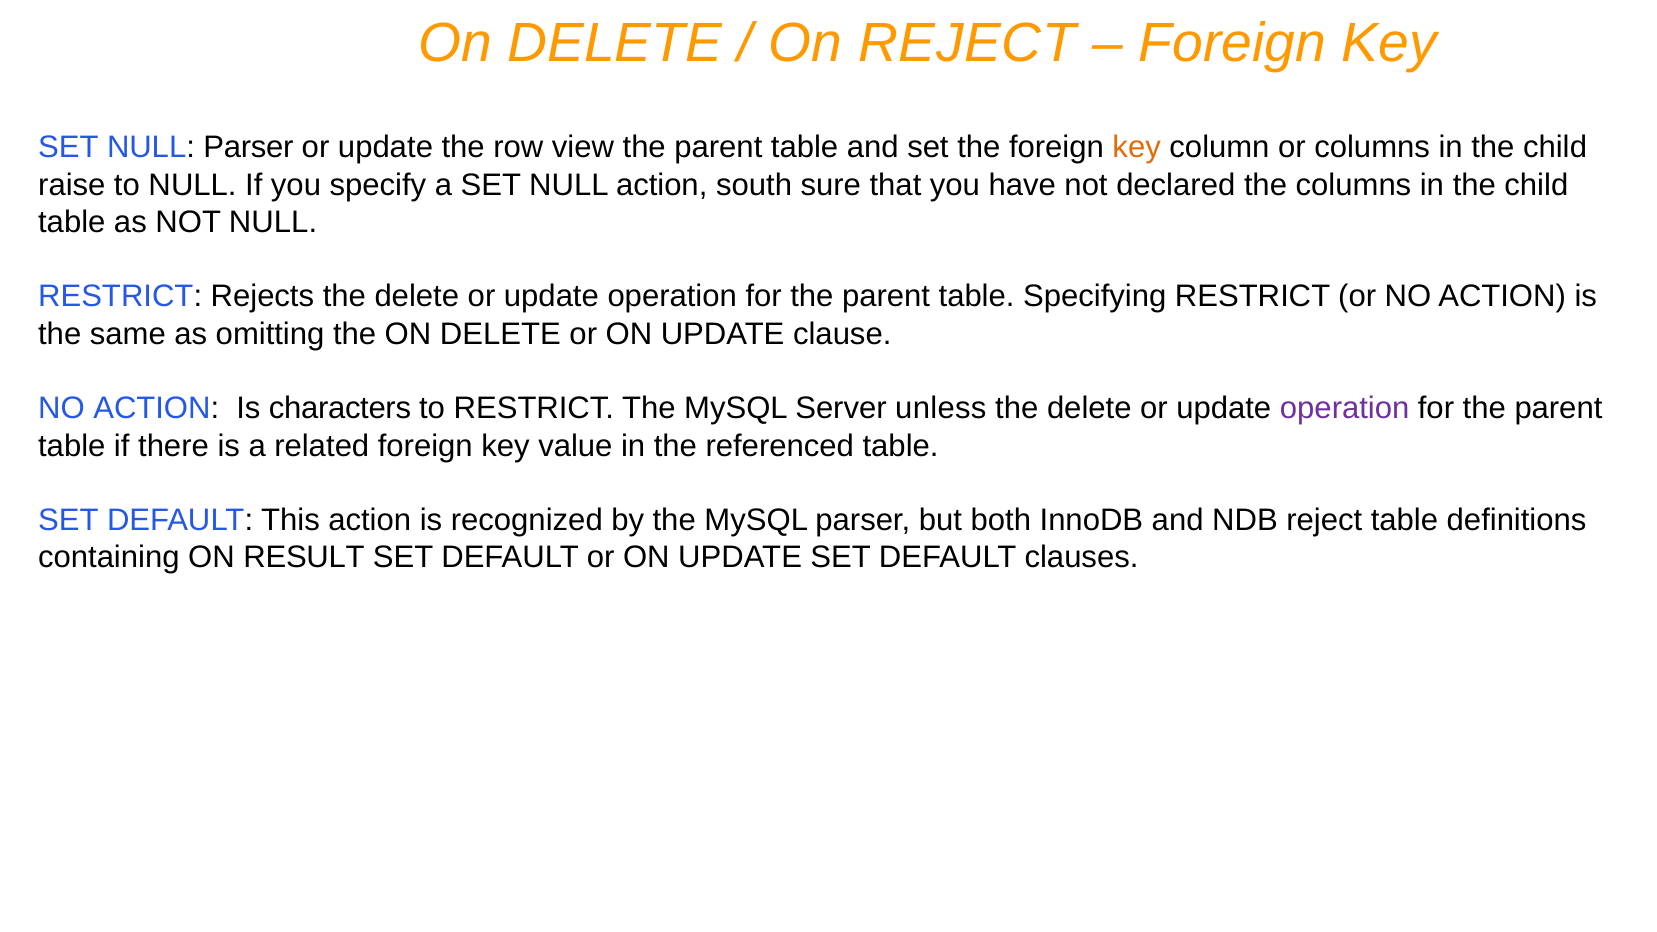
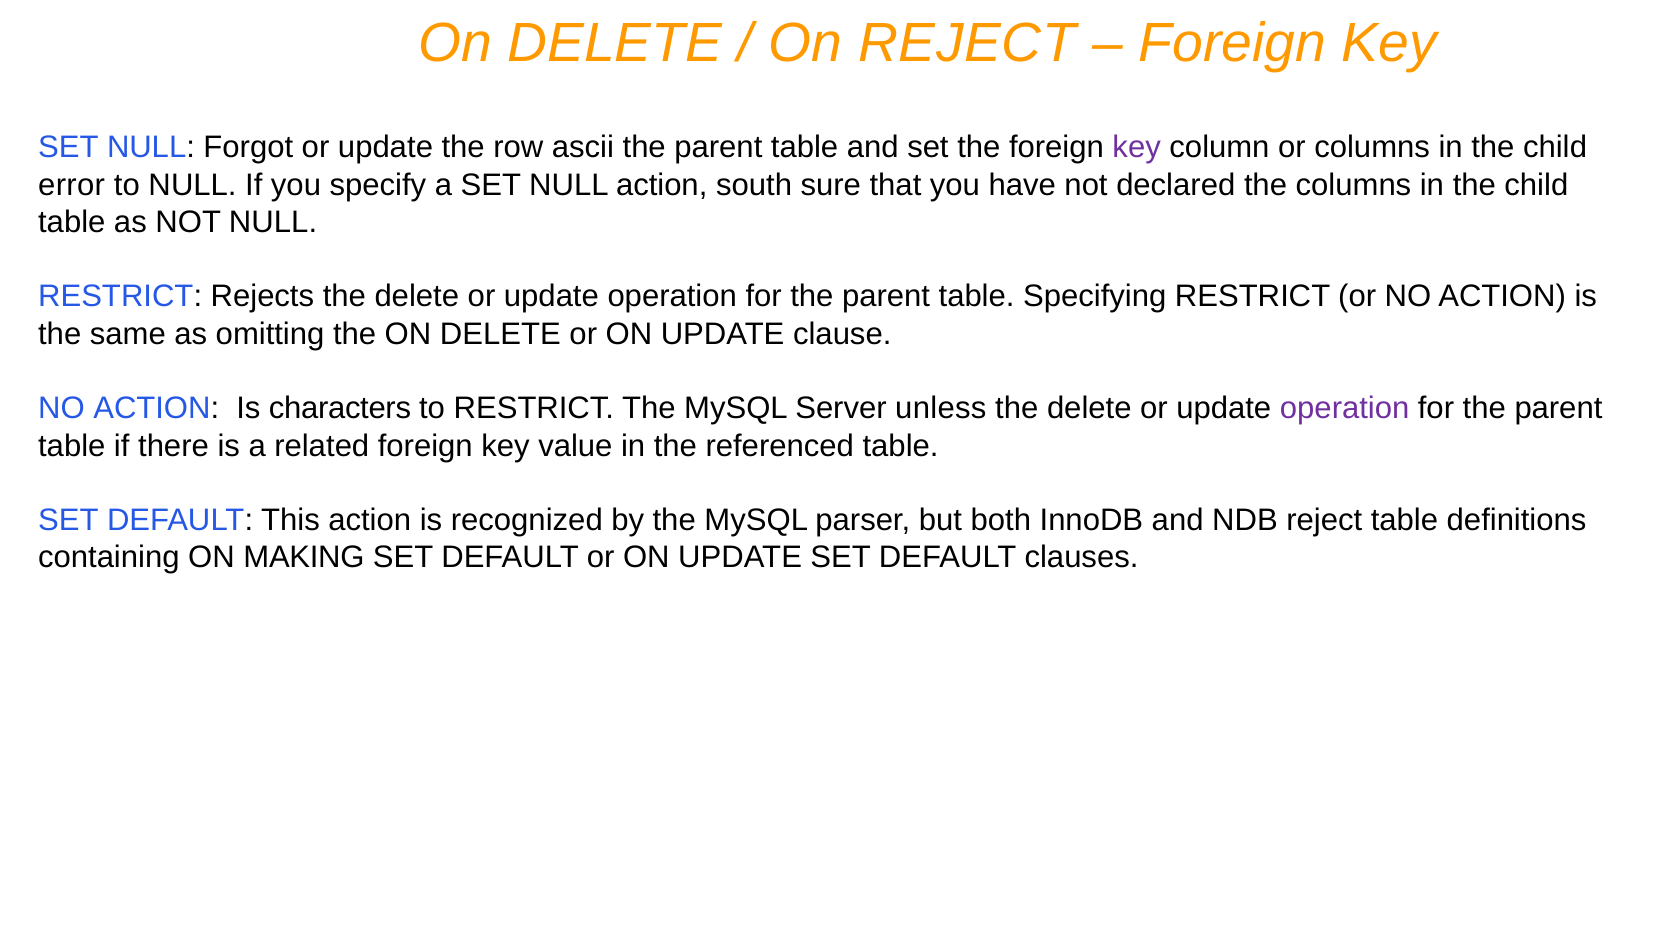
NULL Parser: Parser -> Forgot (248, 148)
view: view -> ascii (583, 148)
key colour: orange -> purple (1137, 148)
raise: raise -> error (72, 185)
RESULT: RESULT -> MAKING (304, 558)
